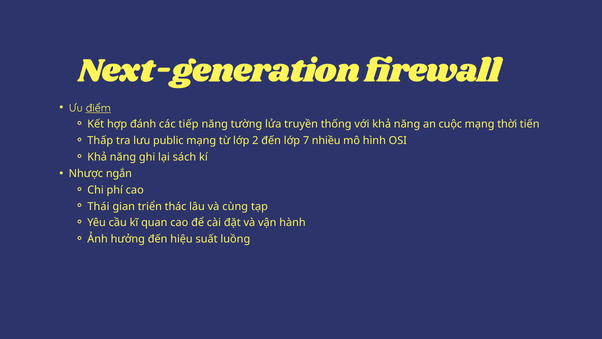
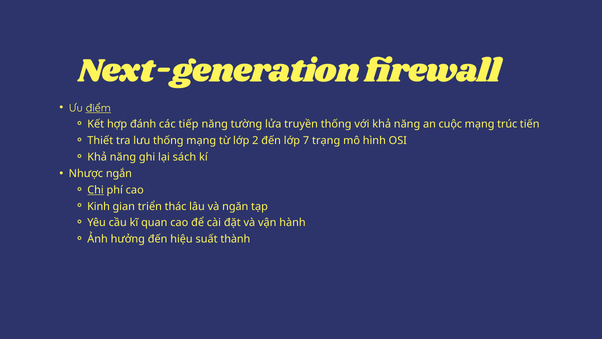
thời: thời -> trúc (507, 124)
Thấp: Thấp -> Thiết (100, 141)
lưu public: public -> thống (168, 141)
nhiều: nhiều -> trạng (326, 141)
Chi underline: none -> present (96, 190)
Thái: Thái -> Kinh (99, 206)
cùng: cùng -> ngăn (235, 206)
luồng: luồng -> thành (235, 239)
